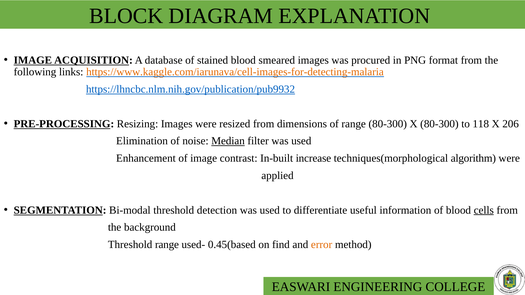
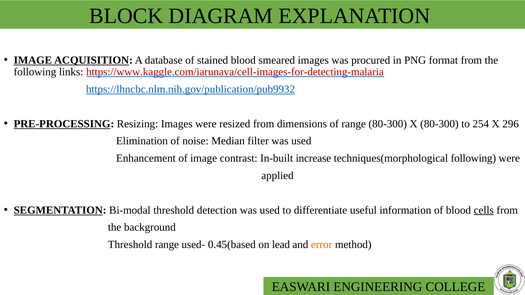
https://www.kaggle.com/iarunava/cell-images-for-detecting-malaria colour: orange -> red (235, 72)
118: 118 -> 254 (481, 124)
206: 206 -> 296 (511, 124)
Median underline: present -> none (228, 141)
techniques(morphological algorithm: algorithm -> following (473, 158)
find: find -> lead (281, 245)
